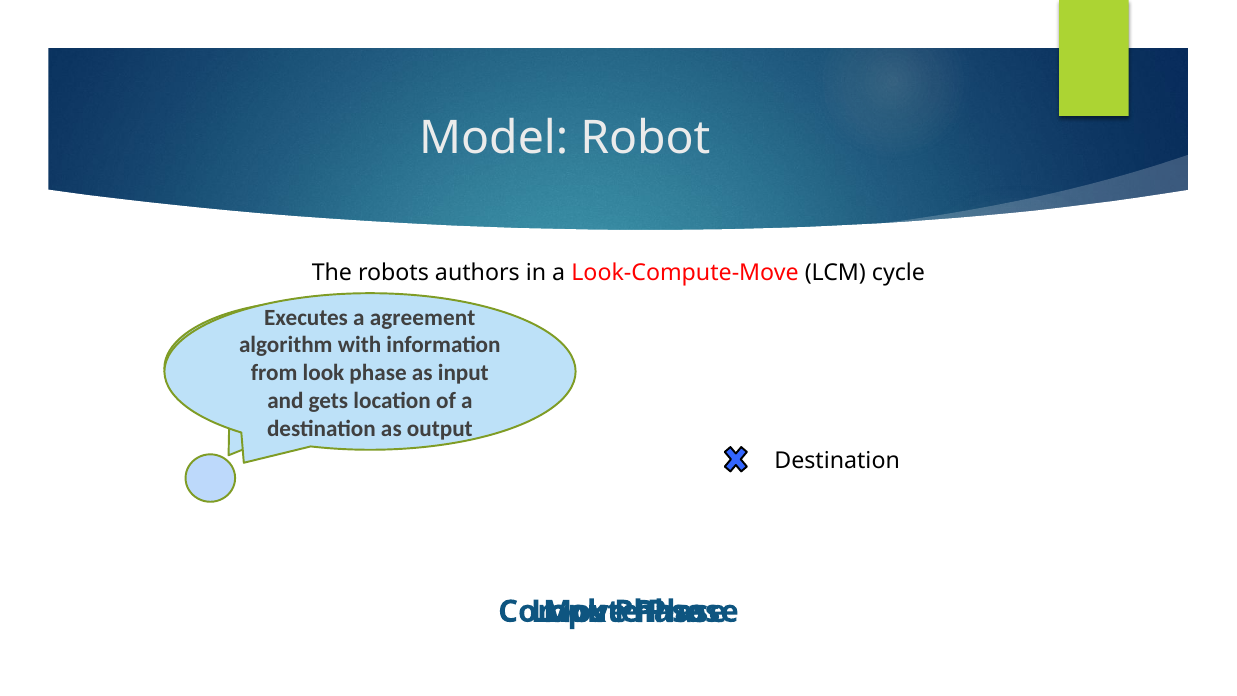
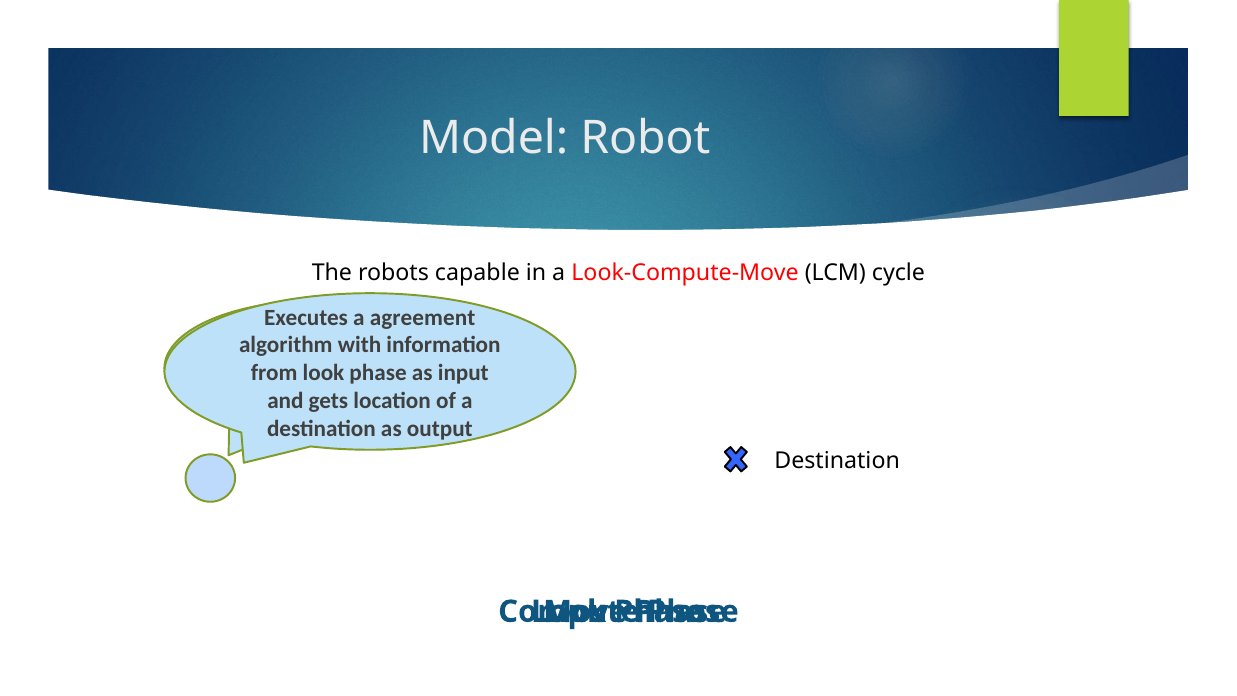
authors: authors -> capable (477, 272)
